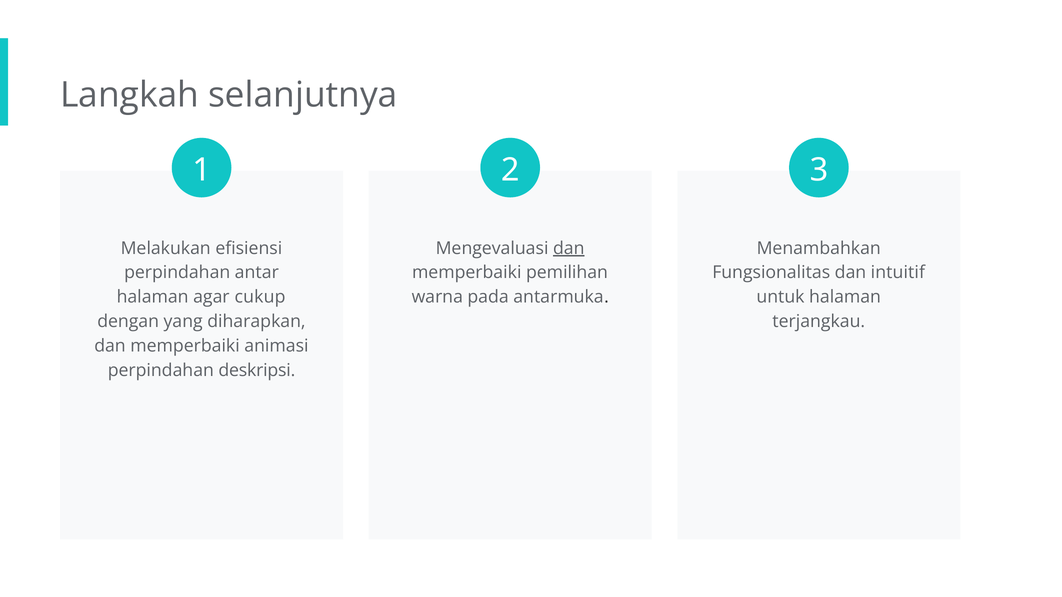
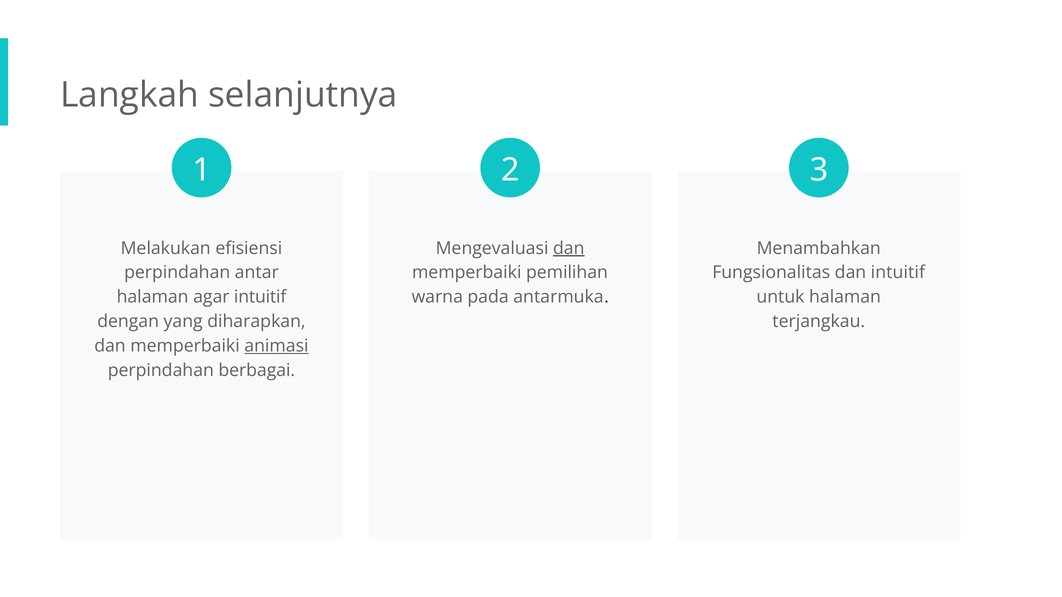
agar cukup: cukup -> intuitif (260, 297)
animasi underline: none -> present (276, 346)
deskripsi: deskripsi -> berbagai (257, 370)
